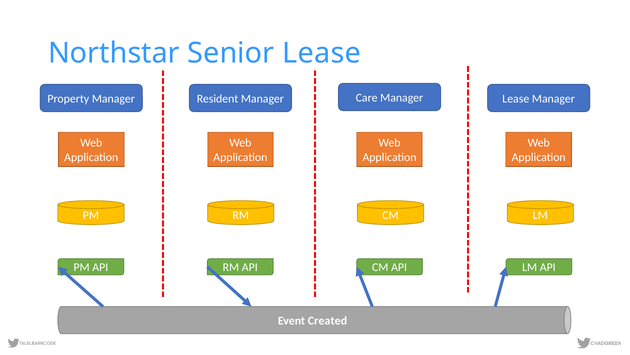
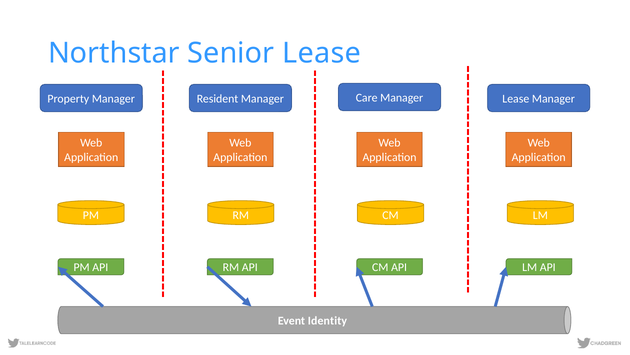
Created: Created -> Identity (327, 320)
